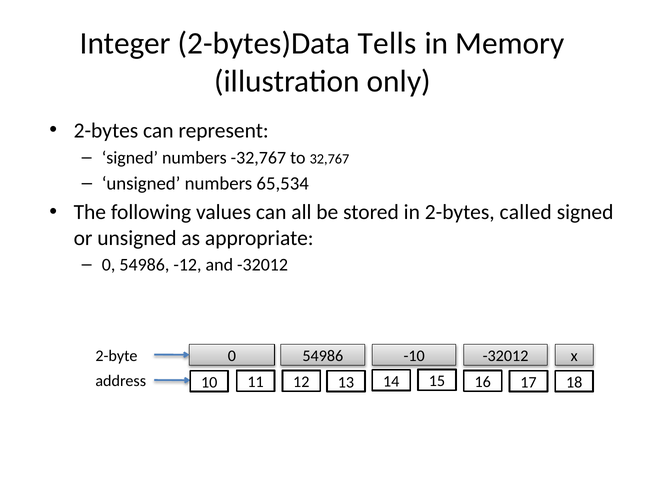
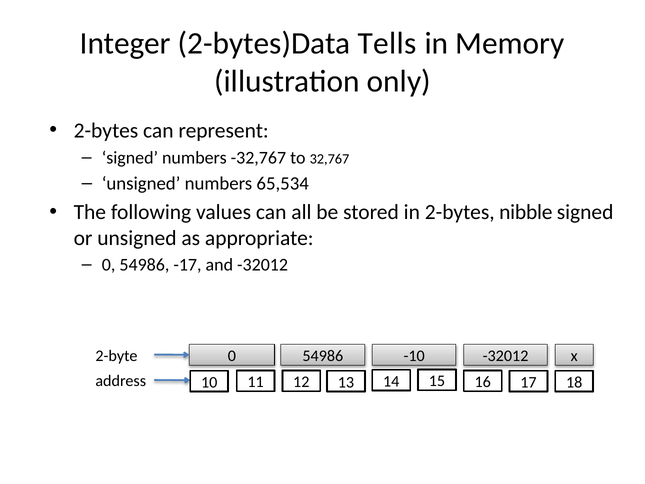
called: called -> nibble (526, 212)
-12: -12 -> -17 (187, 265)
